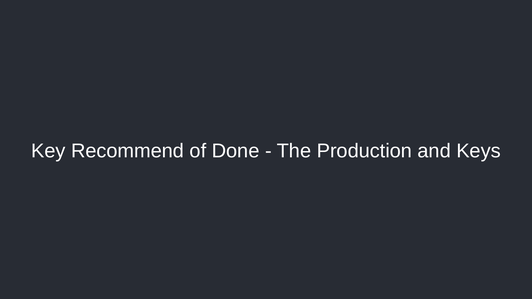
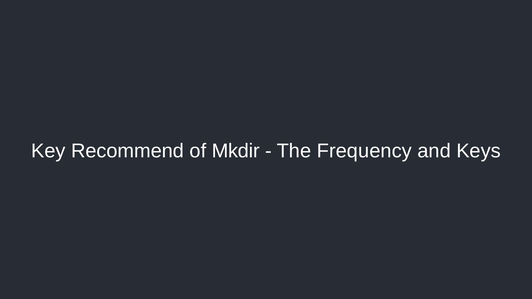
Done: Done -> Mkdir (236, 151)
Production: Production -> Frequency (364, 151)
